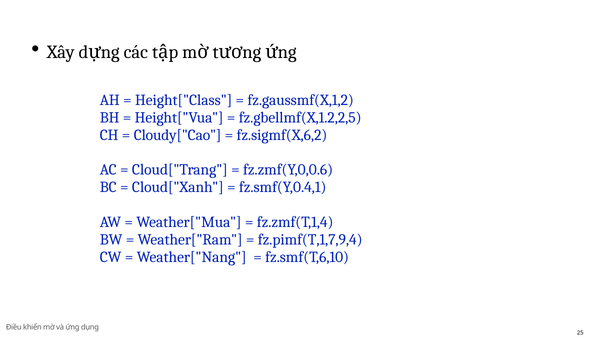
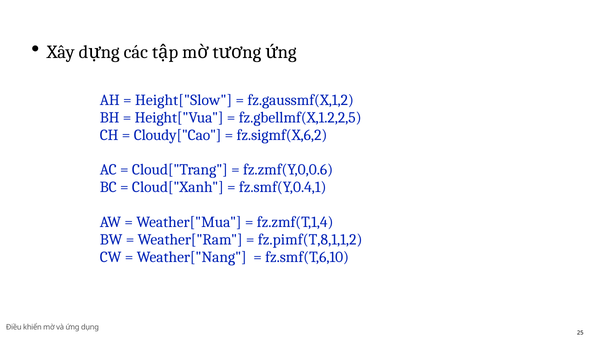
Height["Class: Height["Class -> Height["Slow (184, 100)
fz.pimf(T,1,7,9,4: fz.pimf(T,1,7,9,4 -> fz.pimf(T,8,1,1,2 (310, 239)
